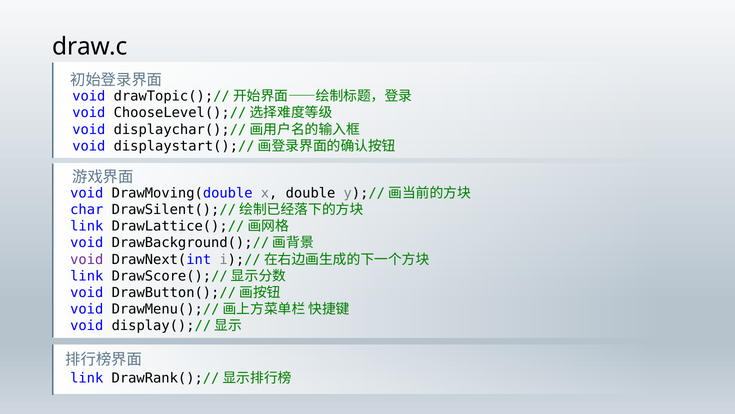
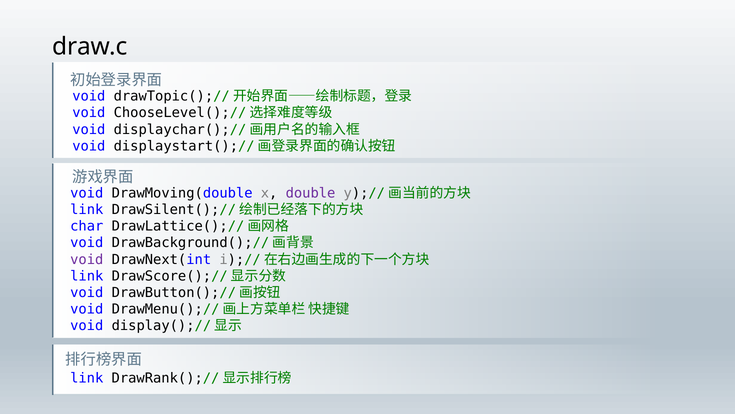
double colour: black -> purple (311, 193)
char: char -> link (87, 210)
link: link -> char (87, 226)
